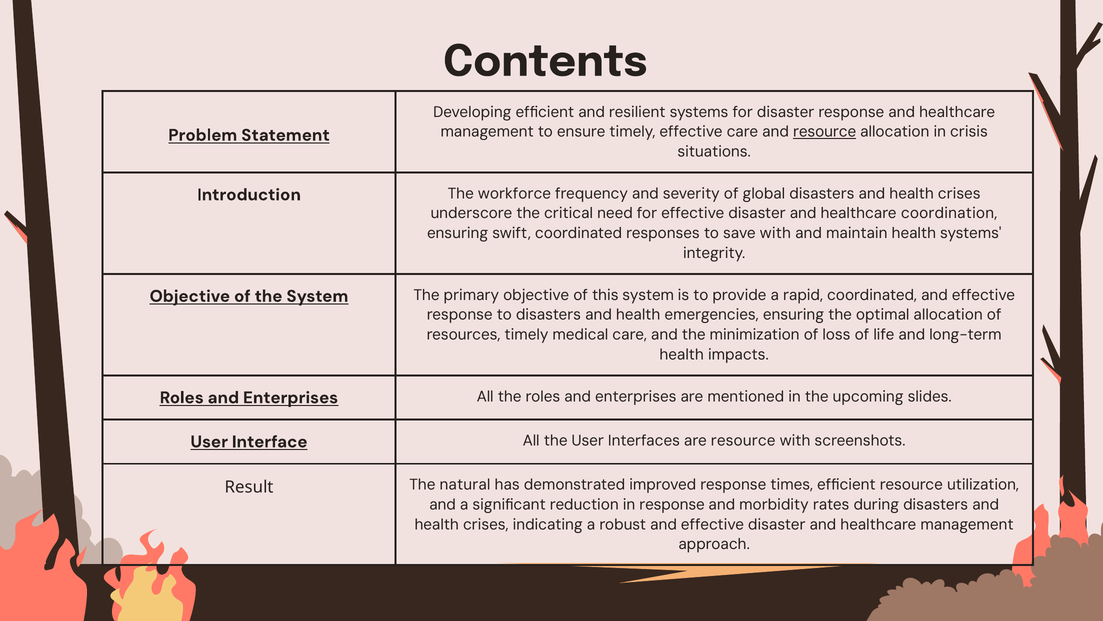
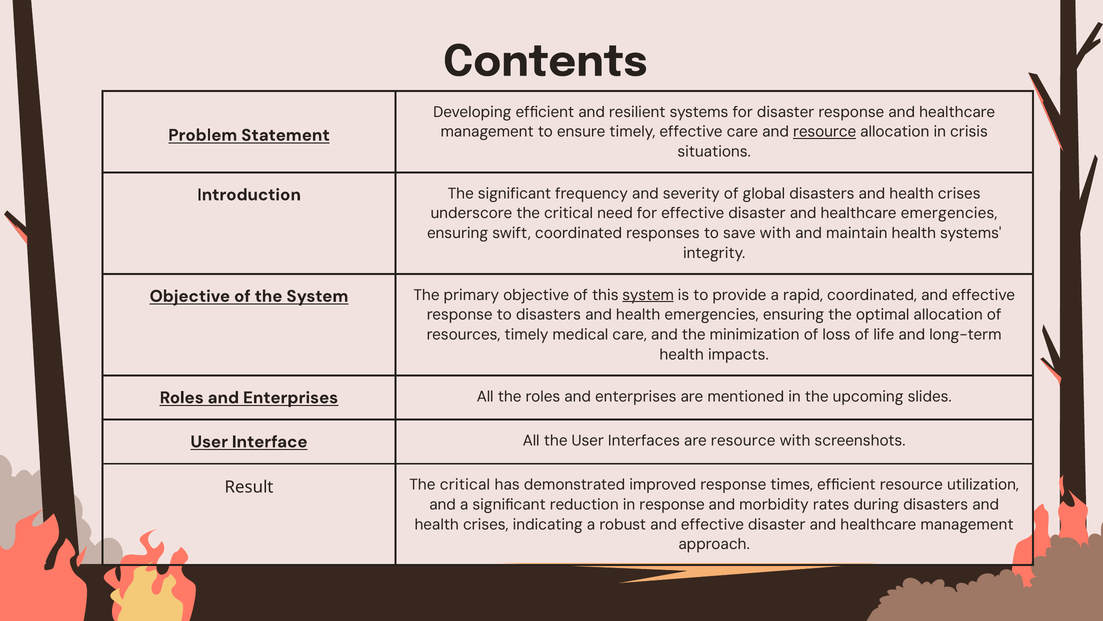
The workforce: workforce -> significant (515, 193)
healthcare coordination: coordination -> emergencies (949, 213)
system underline: none -> present (648, 295)
Result The natural: natural -> critical (465, 484)
